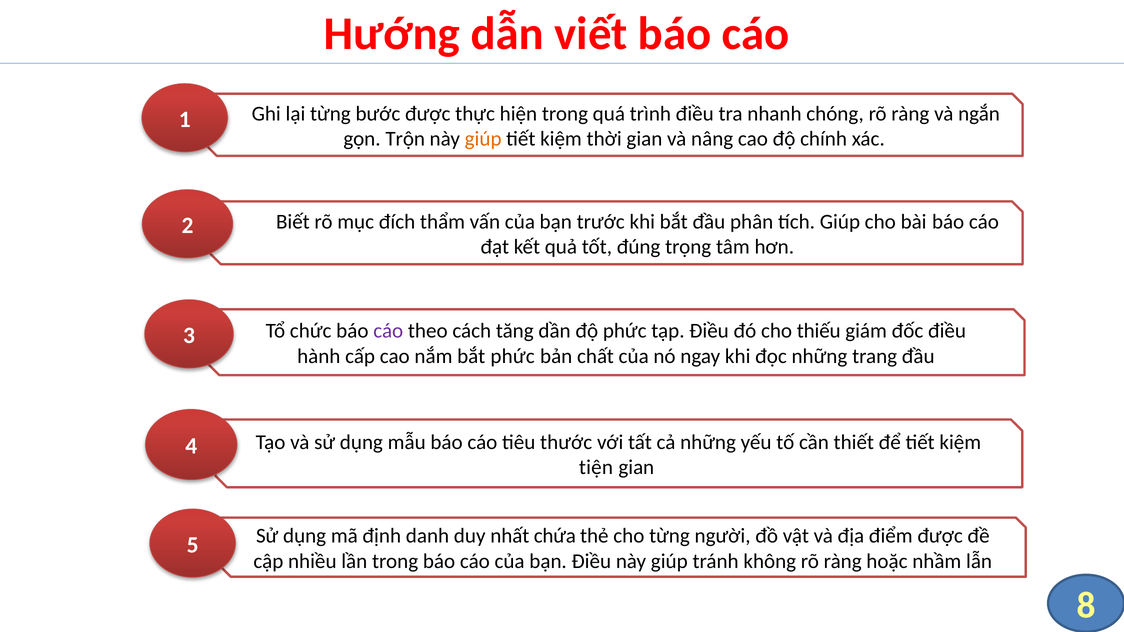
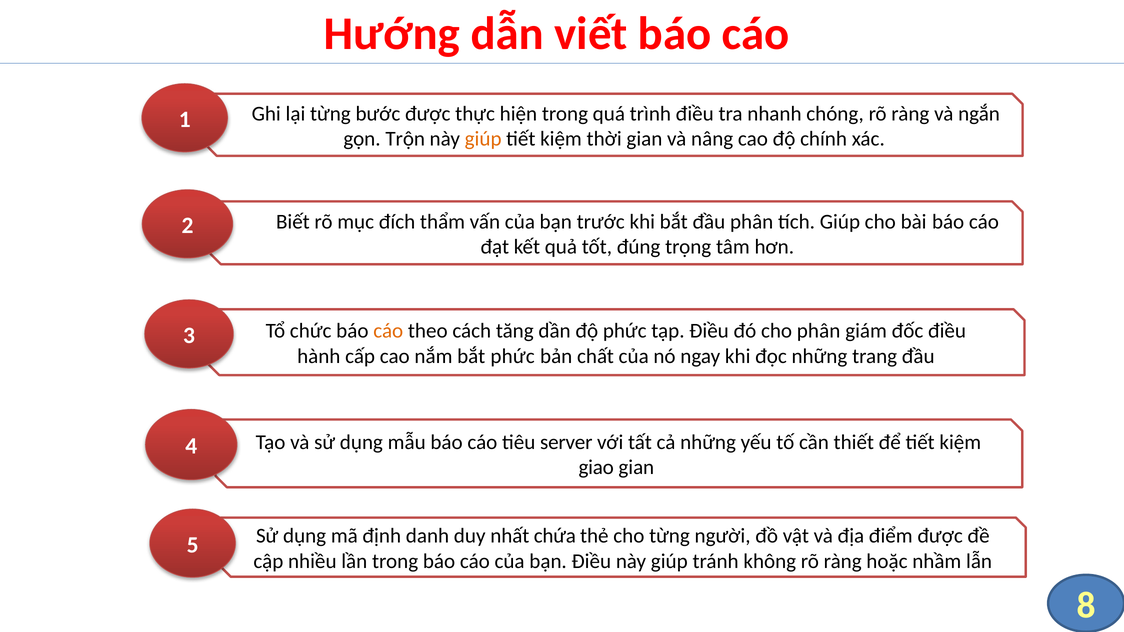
cáo colour: purple -> orange (388, 331)
cho thiếu: thiếu -> phân (819, 331)
thước: thước -> server (566, 442)
tiện: tiện -> giao (596, 468)
